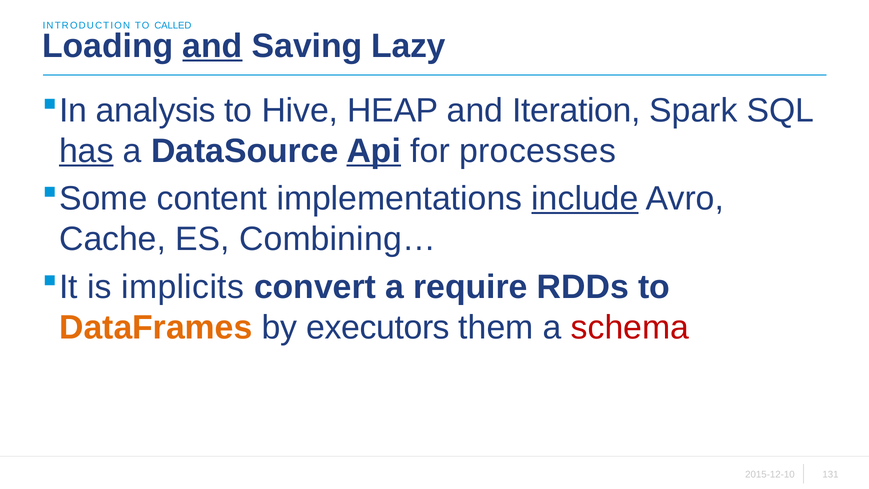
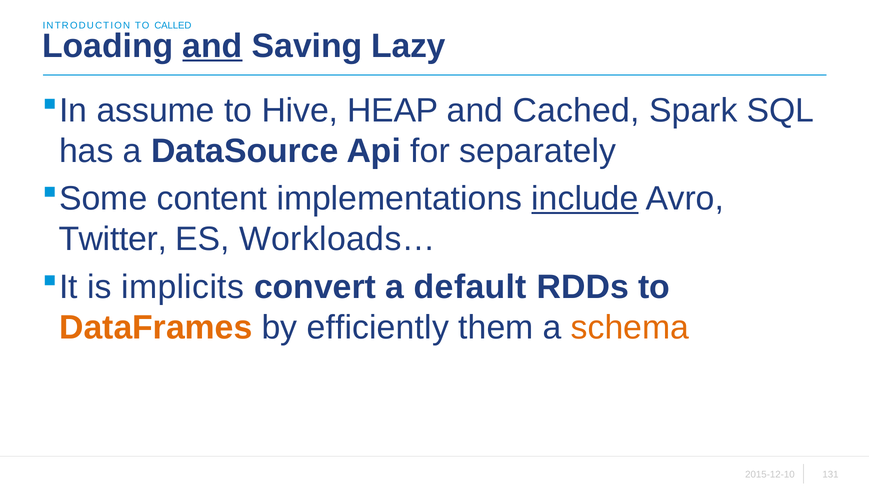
analysis: analysis -> assume (156, 110)
Iteration: Iteration -> Cached (576, 110)
has underline: present -> none (86, 151)
Api underline: present -> none (374, 151)
processes: processes -> separately (538, 151)
Cache: Cache -> Twitter (113, 239)
Combining…: Combining… -> Workloads… (337, 239)
require: require -> default (470, 287)
executors: executors -> efficiently (378, 327)
schema colour: red -> orange (630, 327)
